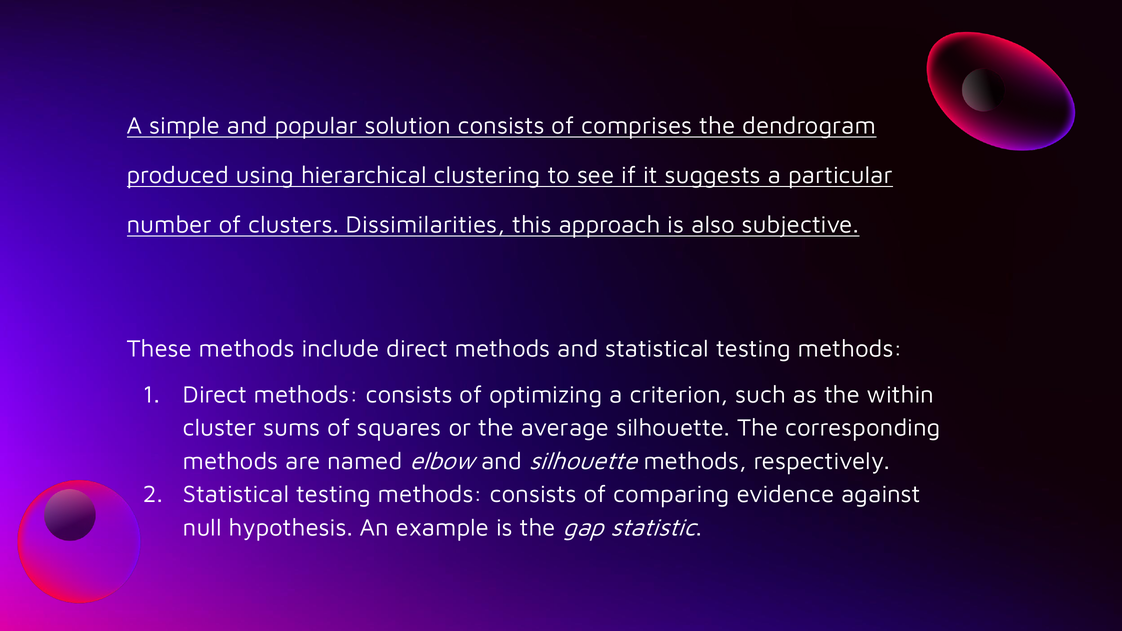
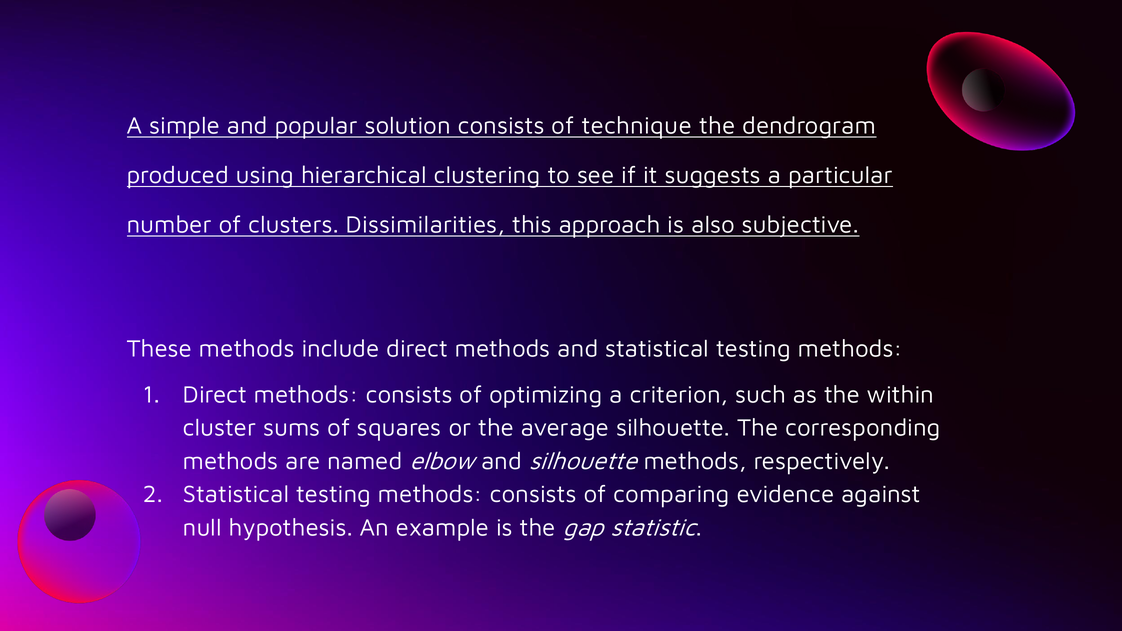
comprises: comprises -> technique (637, 126)
